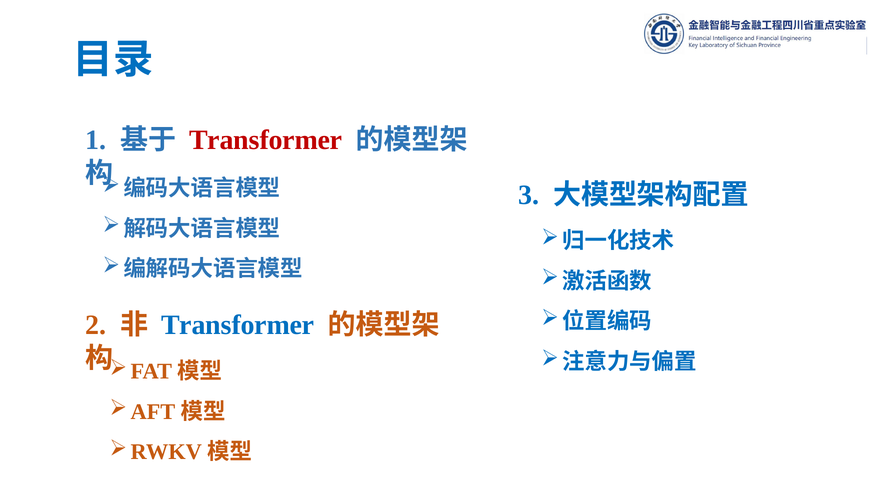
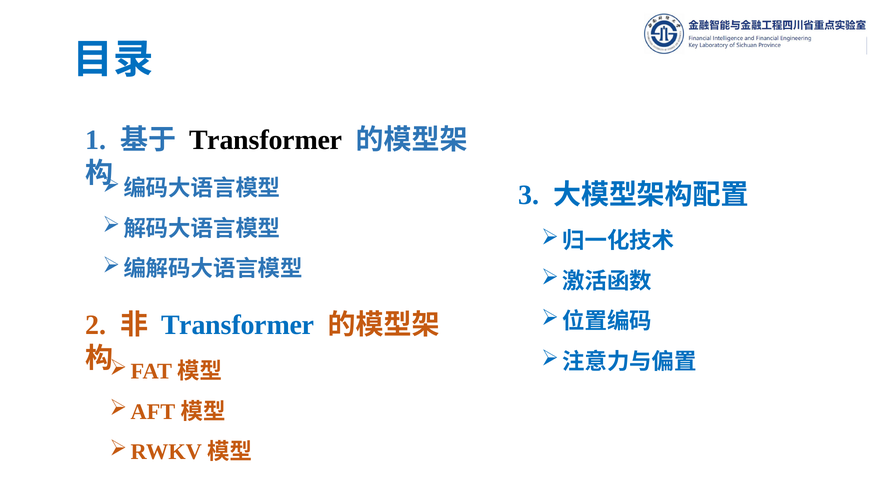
Transformer colour: red -> black (266, 140)
